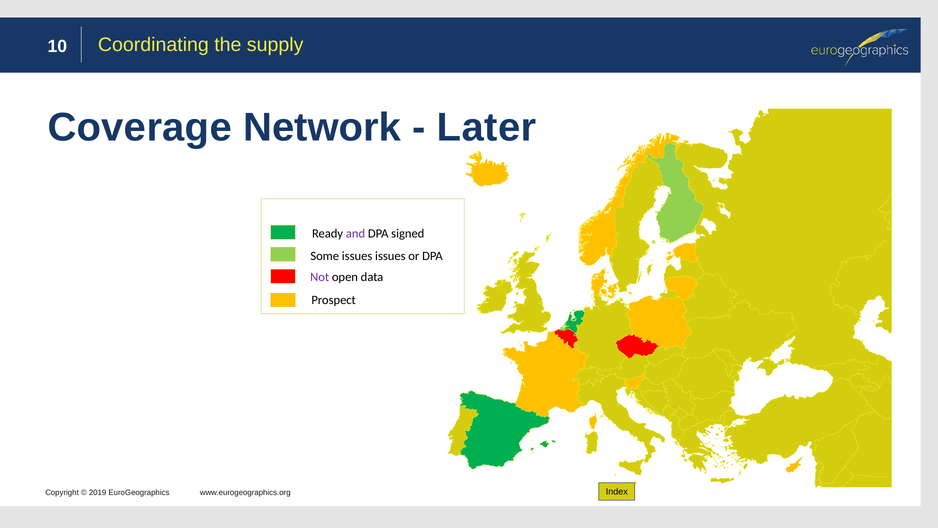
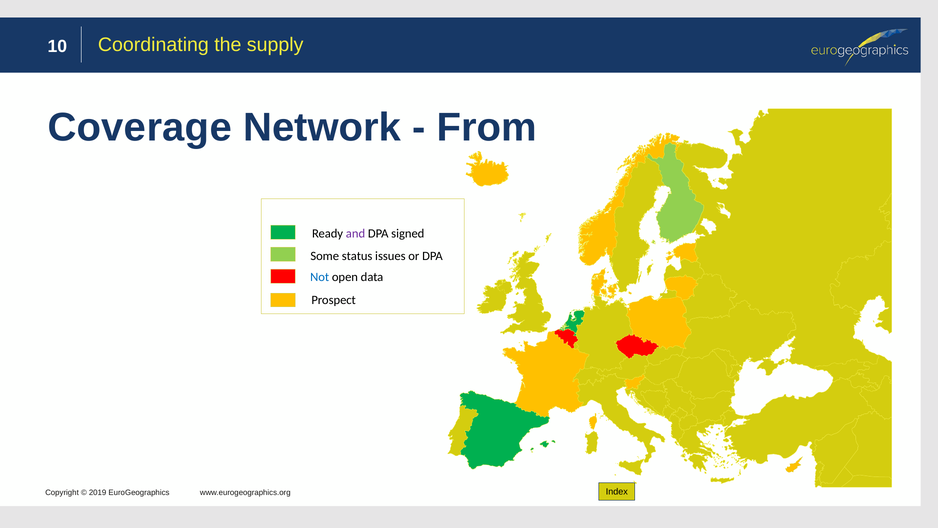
Later: Later -> From (487, 127)
Some issues: issues -> status (357, 256)
Not colour: purple -> blue (320, 277)
